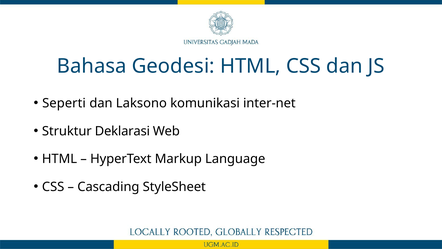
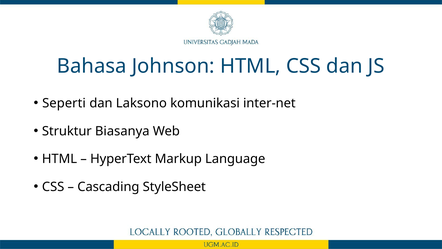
Geodesi: Geodesi -> Johnson (173, 66)
Deklarasi: Deklarasi -> Biasanya (122, 131)
